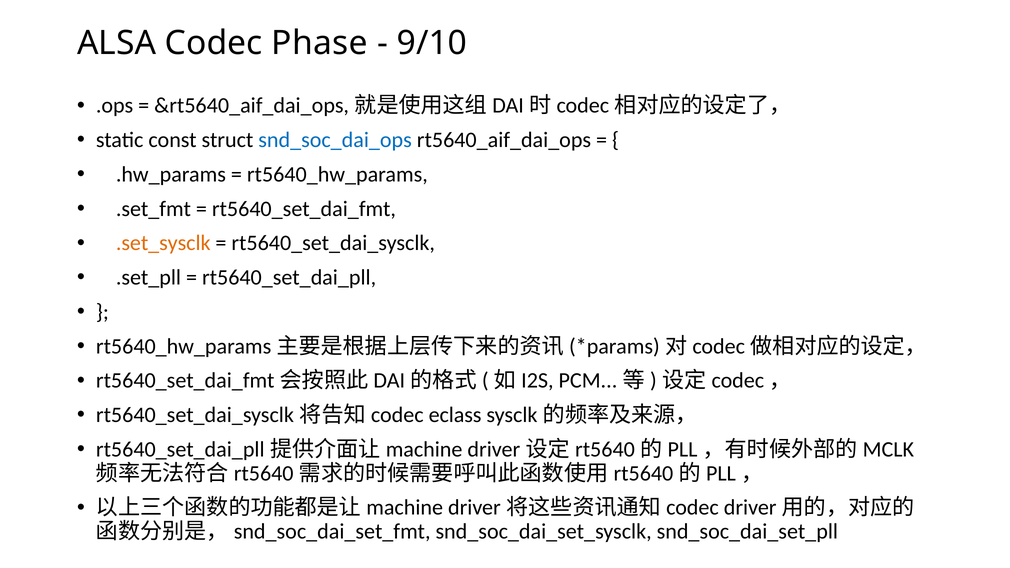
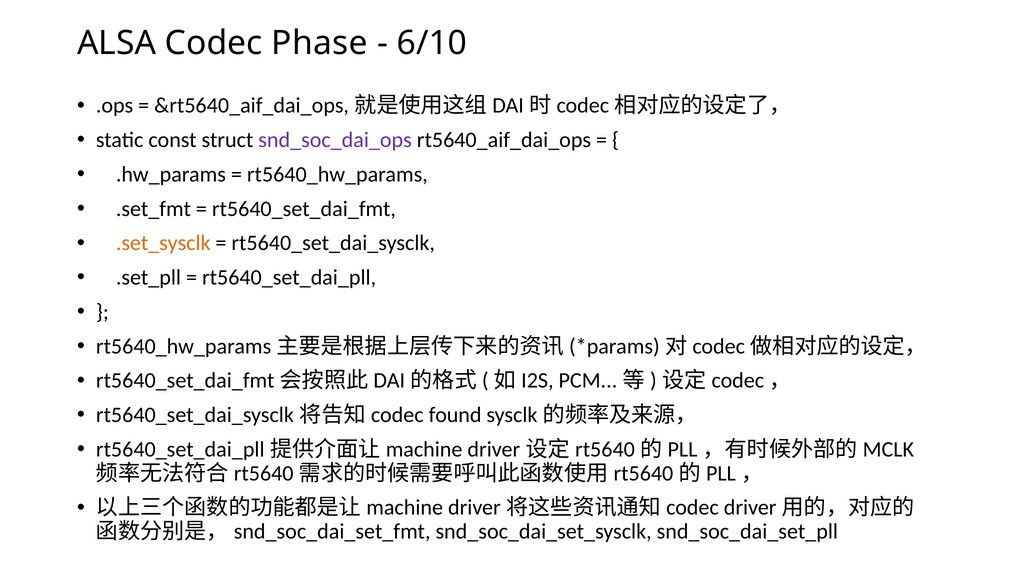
9/10: 9/10 -> 6/10 (432, 43)
snd_soc_dai_ops colour: blue -> purple (335, 140)
eclass: eclass -> found (455, 415)
